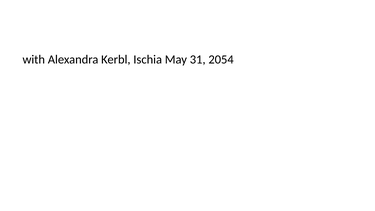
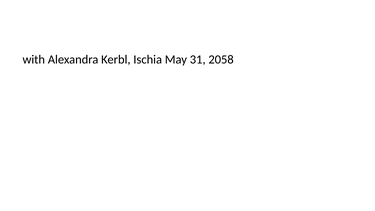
2054: 2054 -> 2058 (221, 59)
